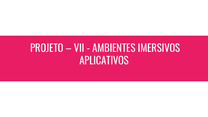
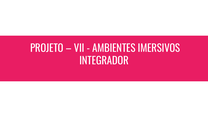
APLICATIVOS: APLICATIVOS -> INTEGRADOR (104, 61)
